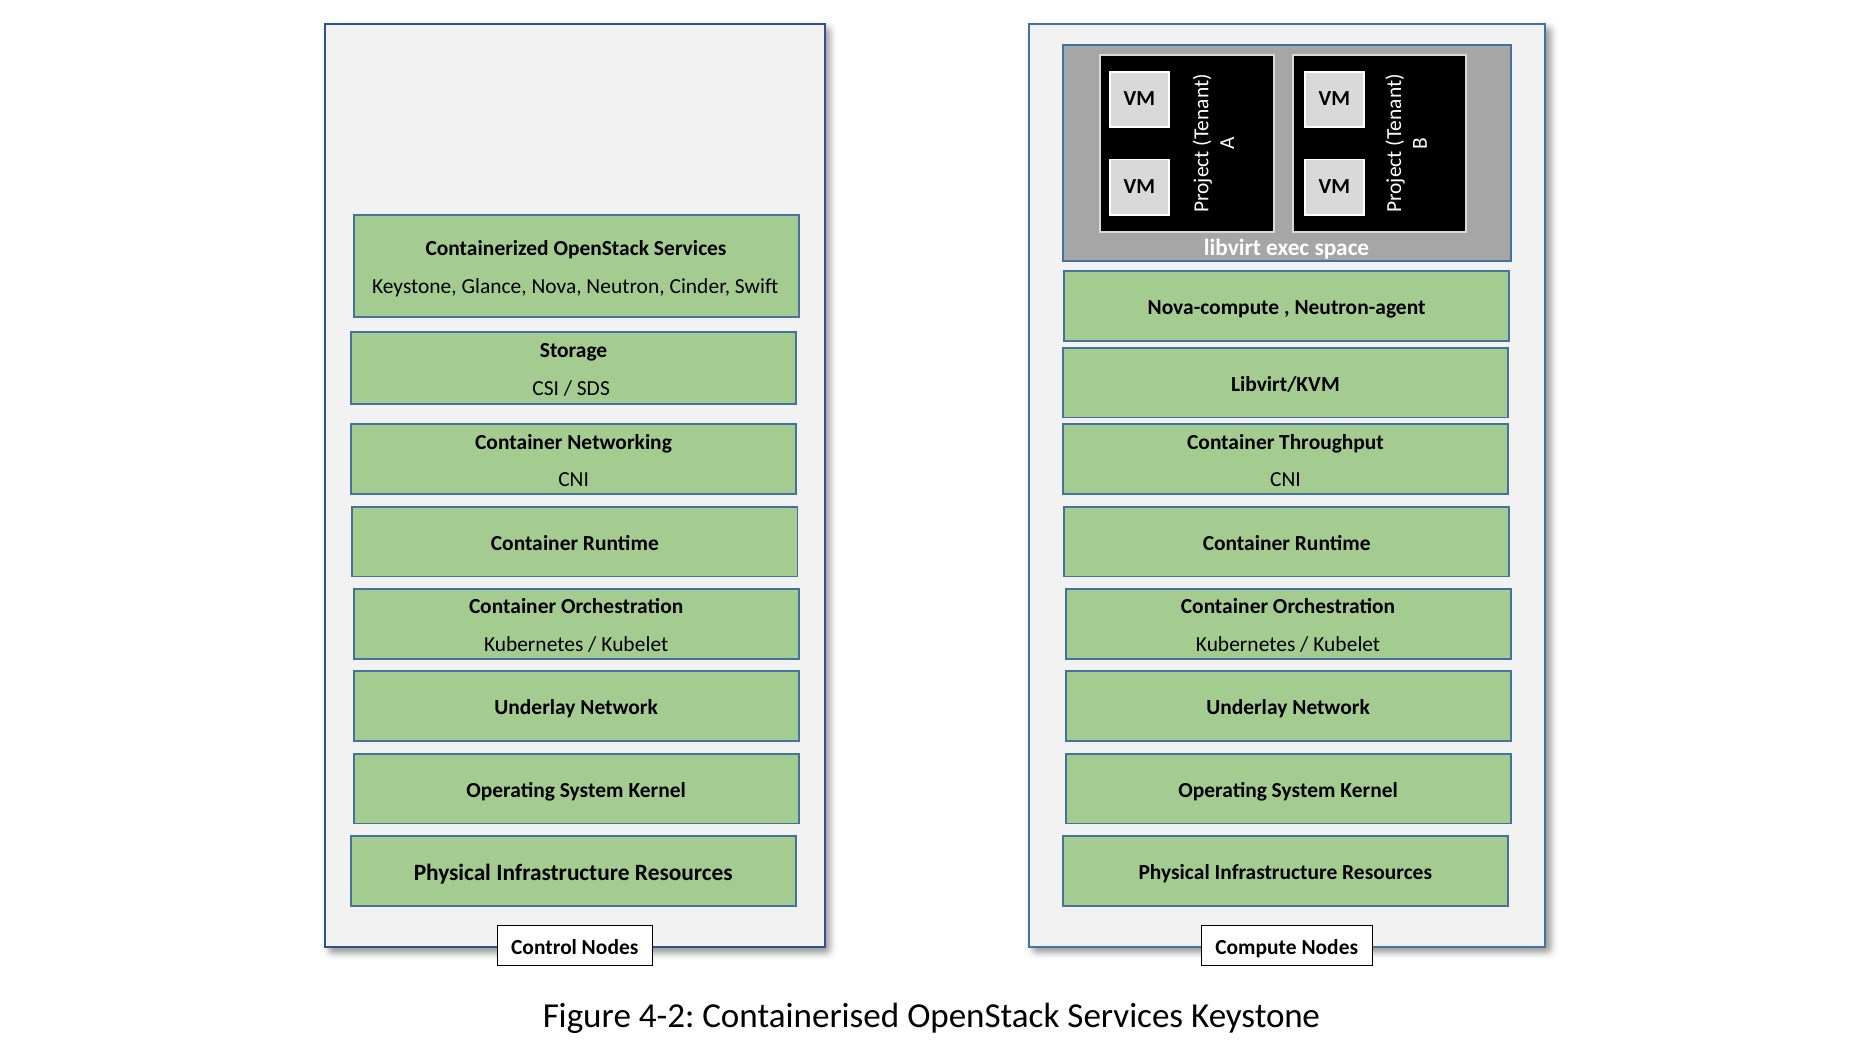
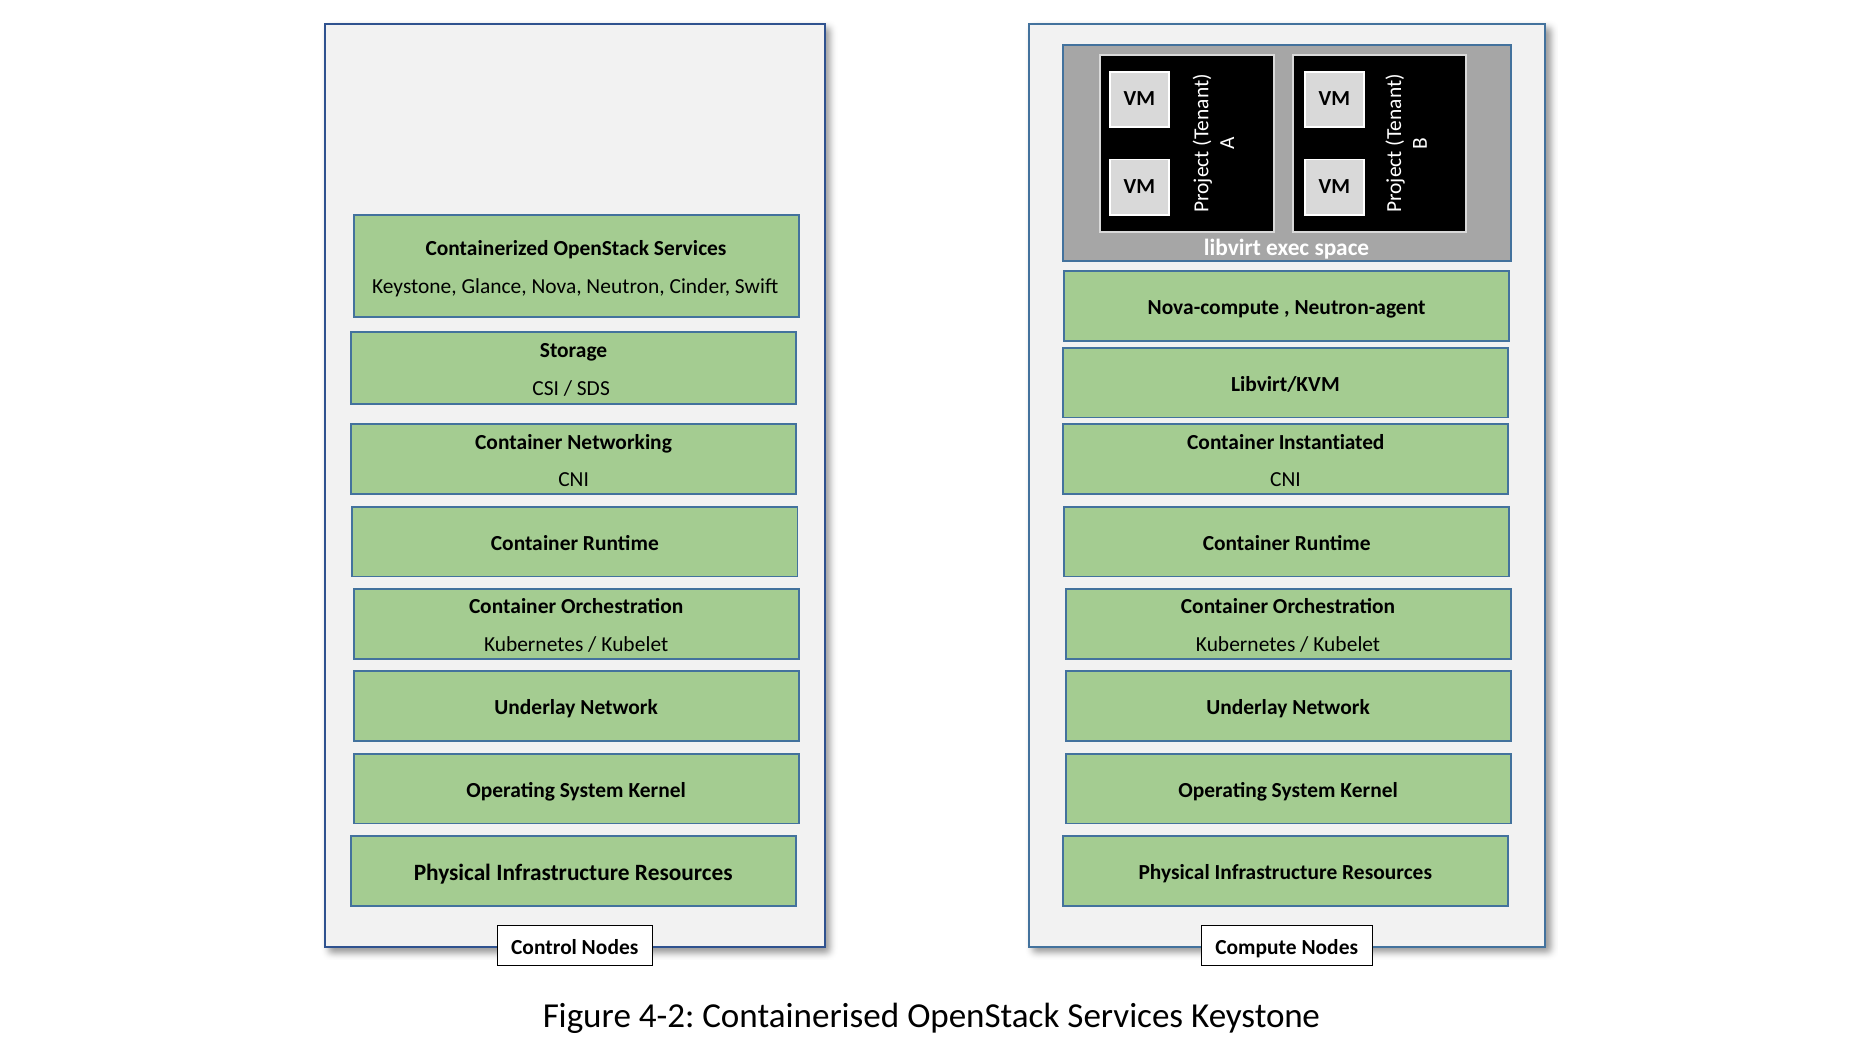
Throughput: Throughput -> Instantiated (1332, 442)
